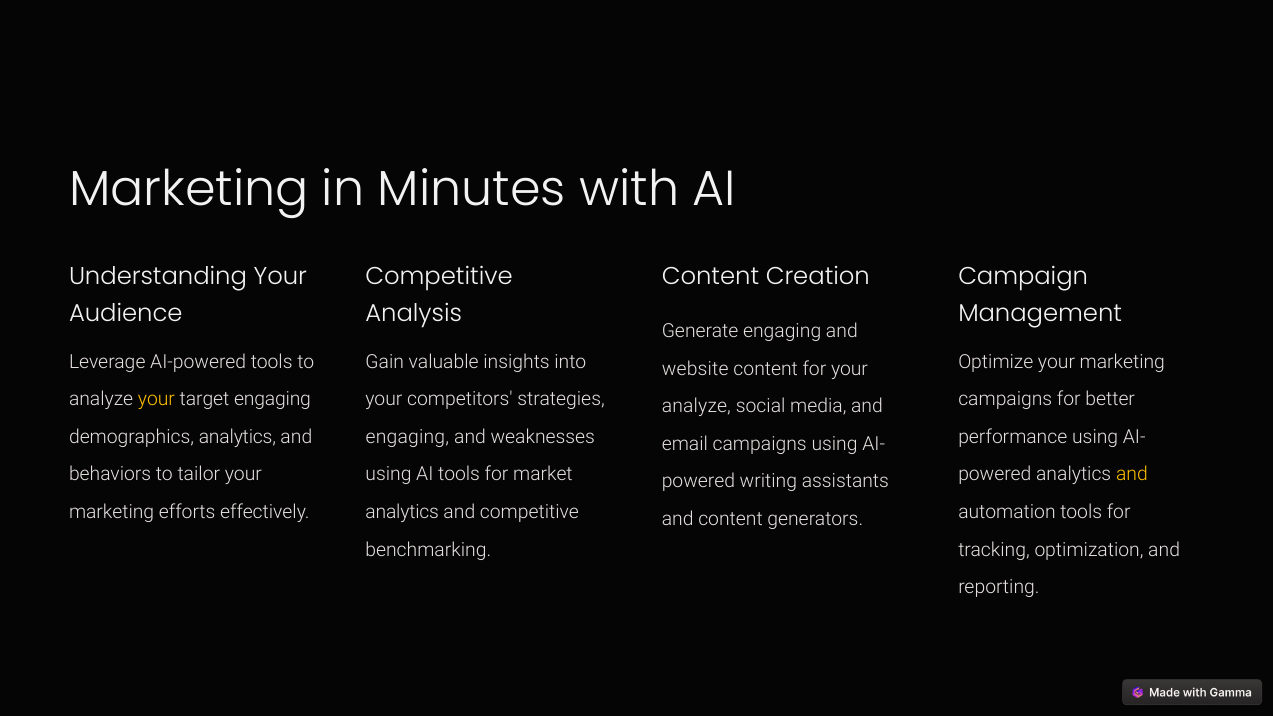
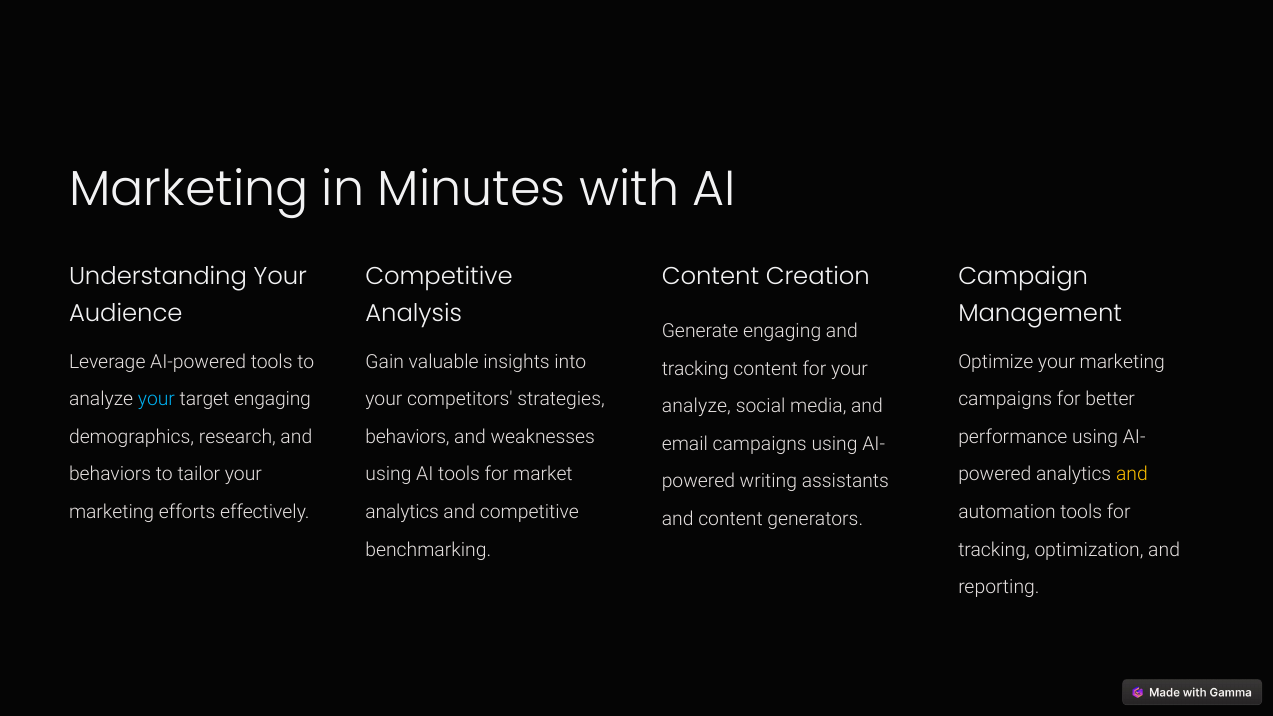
website: website -> tracking (695, 369)
your colour: yellow -> light blue (156, 400)
demographics analytics: analytics -> research (237, 437)
engaging: engaging -> behaviors (408, 437)
